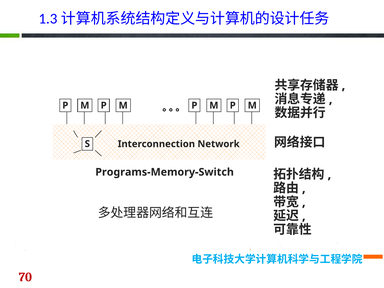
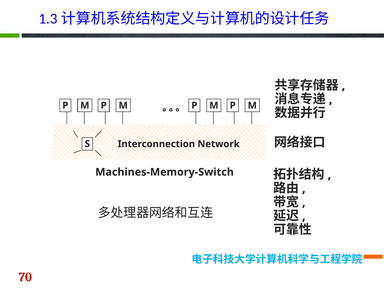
Programs-Memory-Switch: Programs-Memory-Switch -> Machines-Memory-Switch (165, 172)
